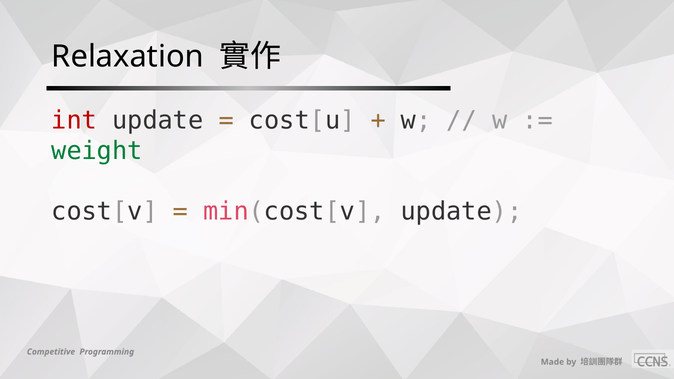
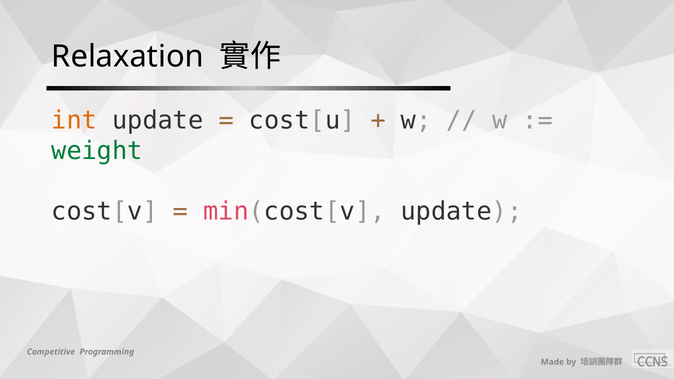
int colour: red -> orange (74, 120)
